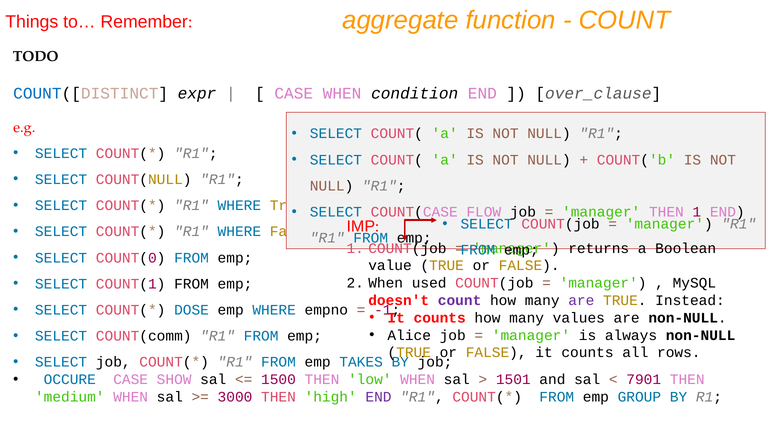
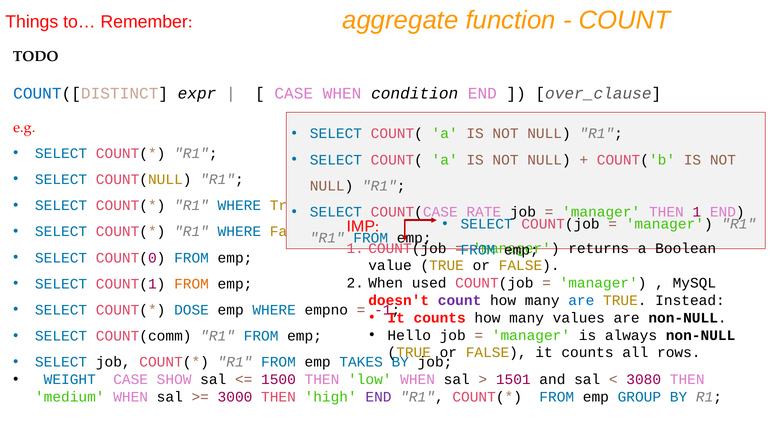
FLOW: FLOW -> RATE (484, 212)
FROM colour: black -> orange (192, 284)
are colour: purple -> blue (581, 300)
Alice: Alice -> Hello (409, 335)
OCCURE: OCCURE -> WEIGHT (70, 379)
7901: 7901 -> 3080 (644, 379)
